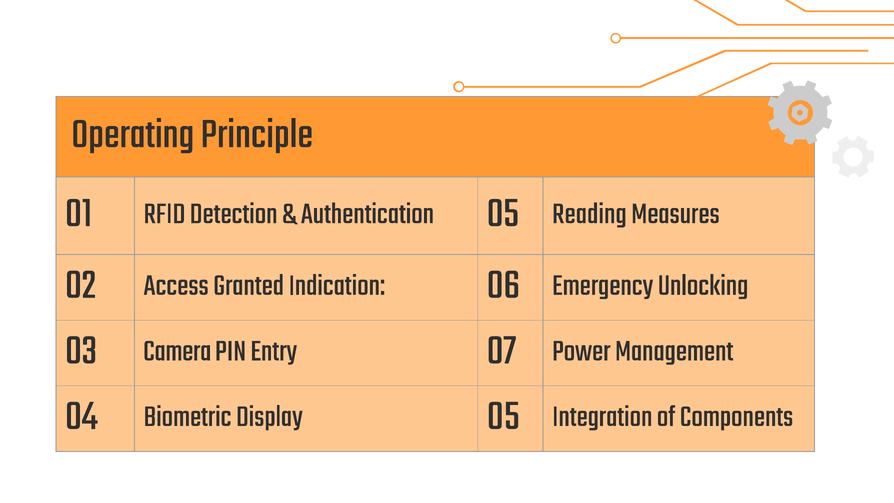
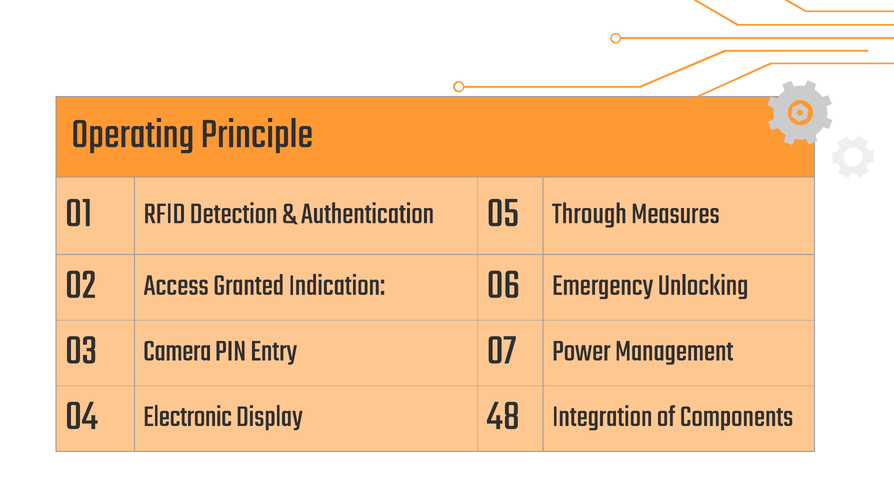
Reading: Reading -> Through (589, 213)
Biometric: Biometric -> Electronic (188, 416)
Display 05: 05 -> 48 (503, 415)
